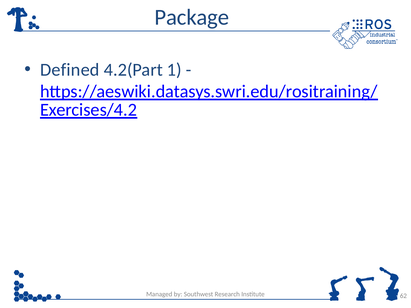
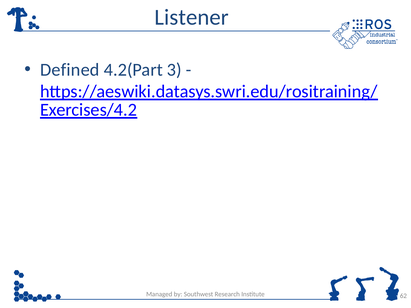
Package: Package -> Listener (192, 17)
1: 1 -> 3 (174, 70)
